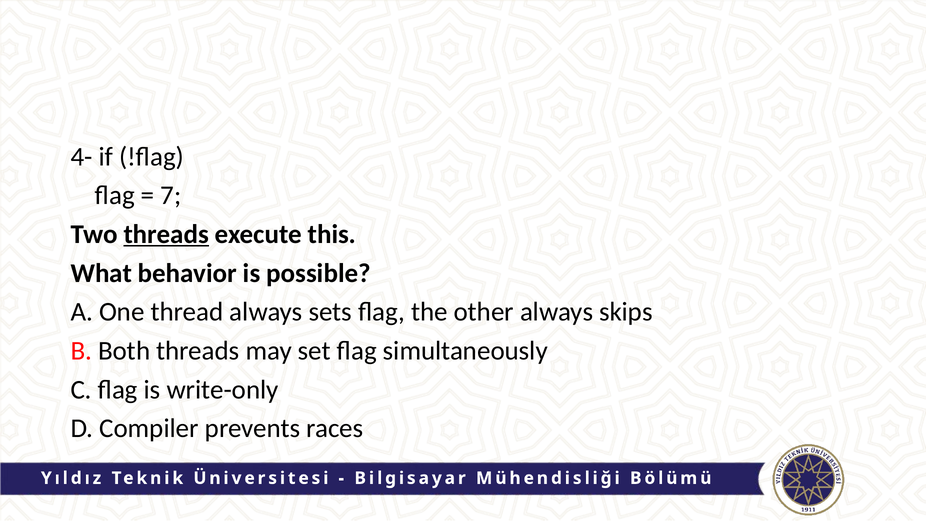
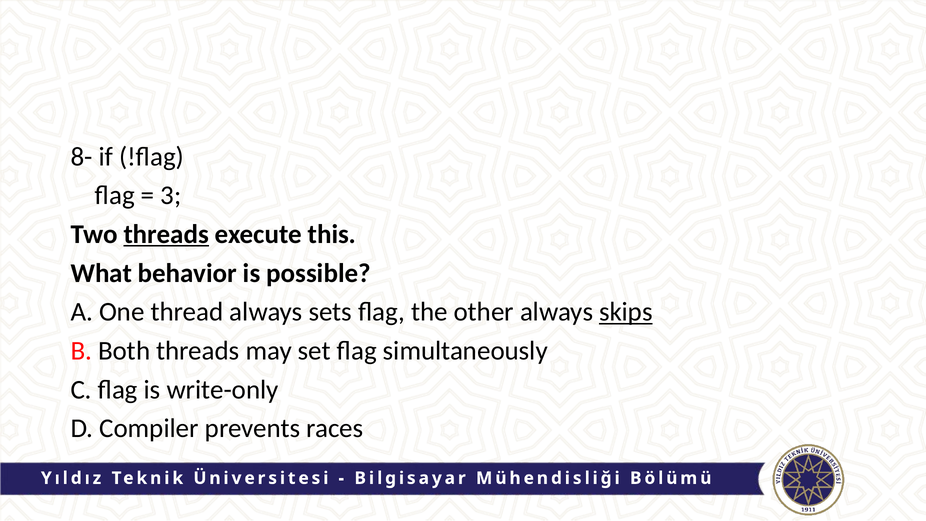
4-: 4- -> 8- (82, 157)
7: 7 -> 3 (171, 195)
skips underline: none -> present (626, 312)
